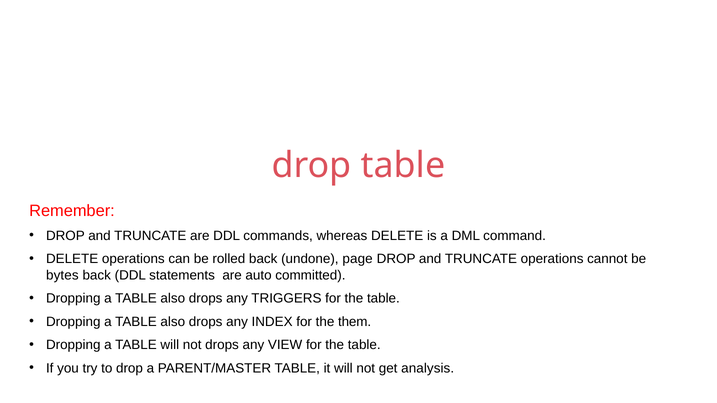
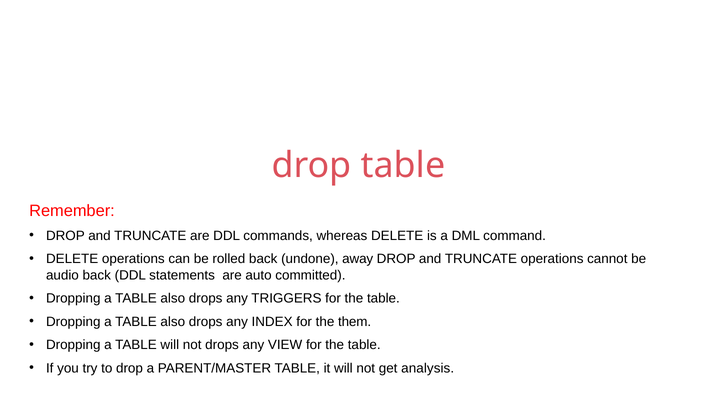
page: page -> away (358, 259)
bytes: bytes -> audio (62, 275)
